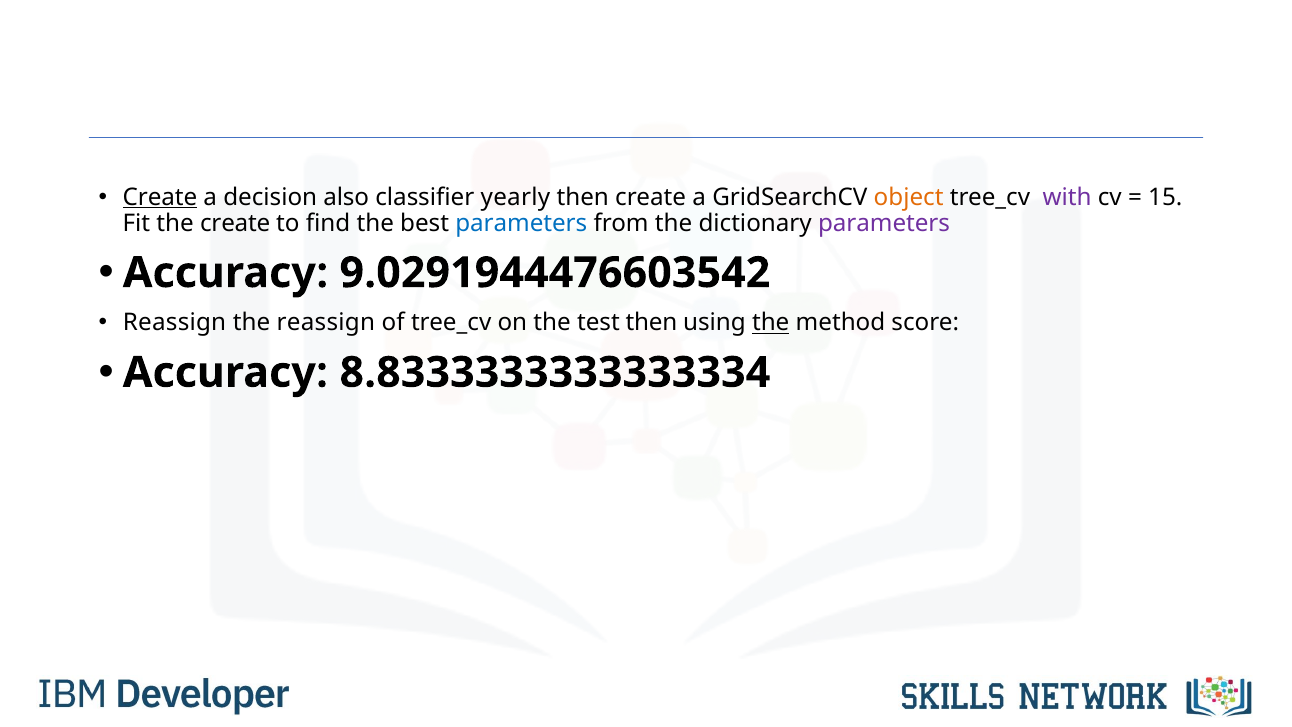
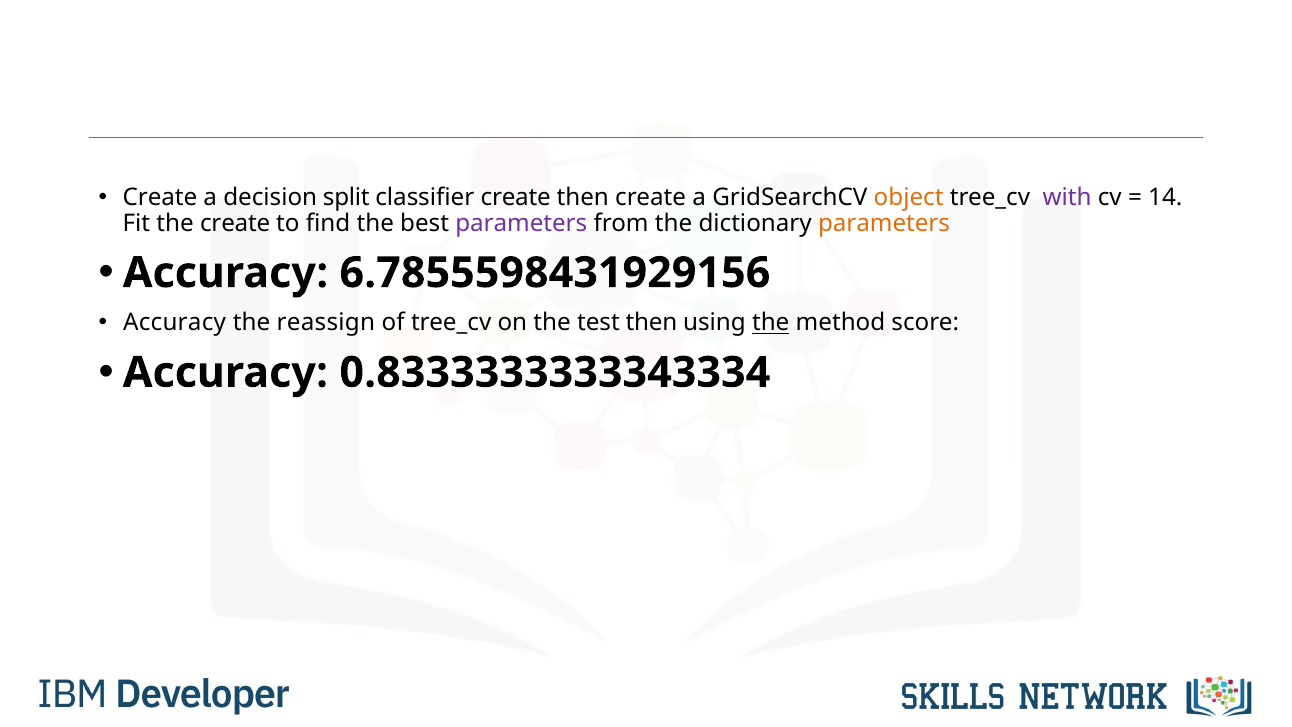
Create underline: present -> none (160, 197)
also: also -> split (346, 197)
classifier yearly: yearly -> create (516, 197)
15: 15 -> 14 (1165, 197)
parameters colour: blue -> purple (521, 223)
parameters colour: purple -> orange (884, 223)
9.0291944476603542: 9.0291944476603542 -> 6.7855598431929156 (555, 273)
Reassign: Reassign -> Accuracy (175, 323)
8.8333333333333334: 8.8333333333333334 -> 0.8333333333343334 (555, 372)
